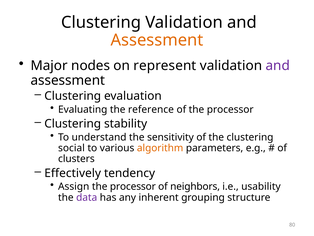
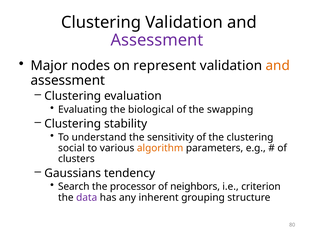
Assessment colour: orange -> purple (157, 40)
and colour: purple -> orange (278, 66)
reference: reference -> biological (151, 109)
of the processor: processor -> swapping (230, 109)
Effectively: Effectively -> Gaussians (73, 173)
Assign: Assign -> Search (74, 186)
usability: usability -> criterion (261, 186)
